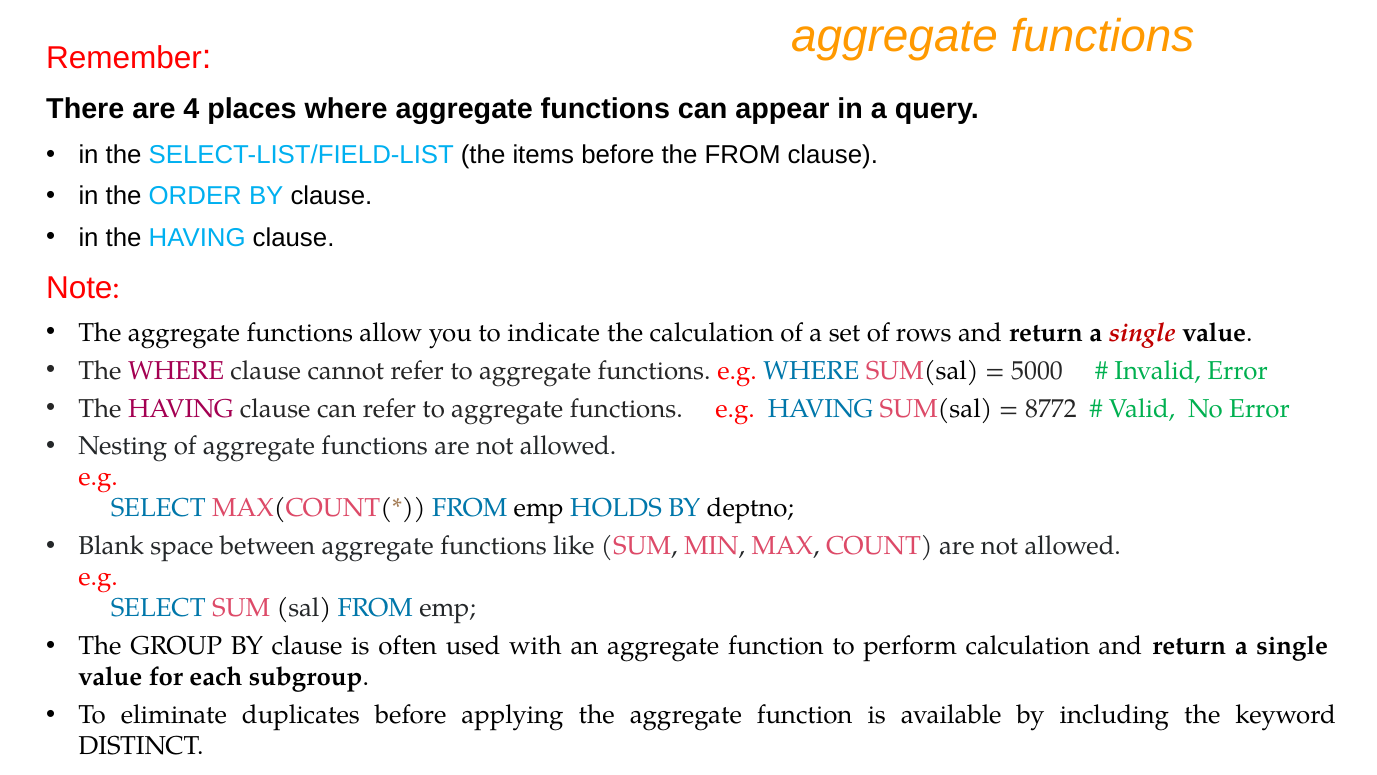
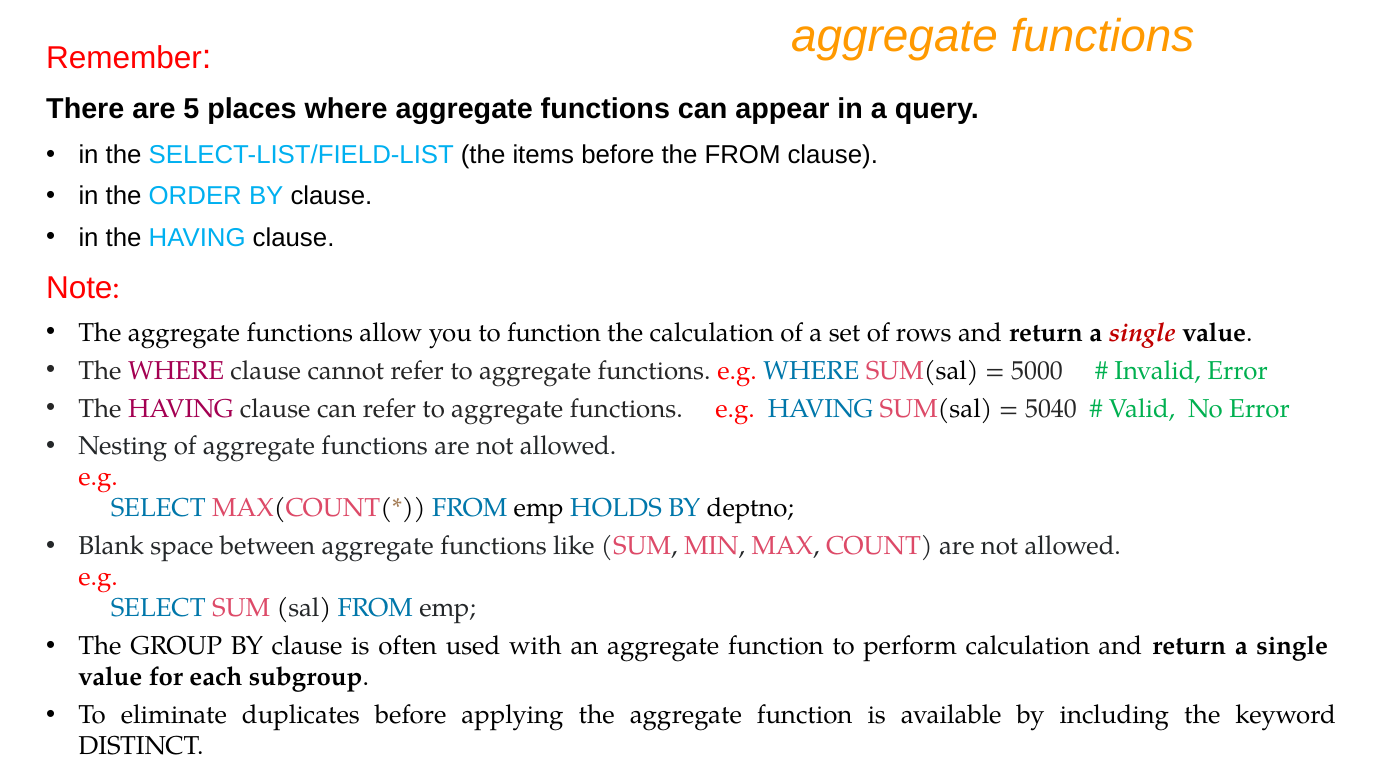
4: 4 -> 5 (191, 109)
to indicate: indicate -> function (554, 333)
8772: 8772 -> 5040 (1051, 408)
